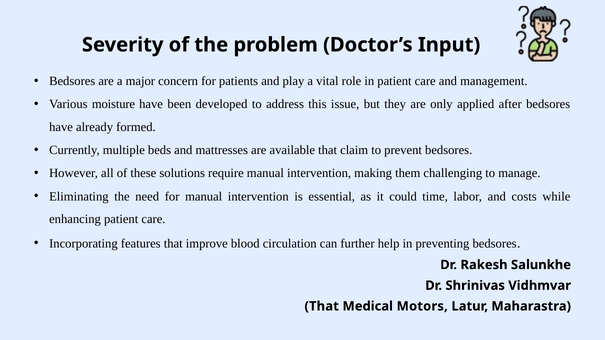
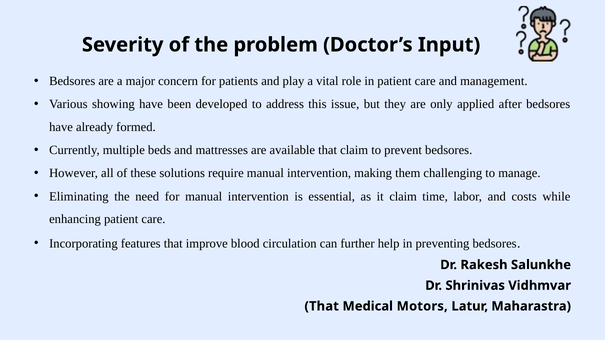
moisture: moisture -> showing (113, 104)
it could: could -> claim (403, 197)
